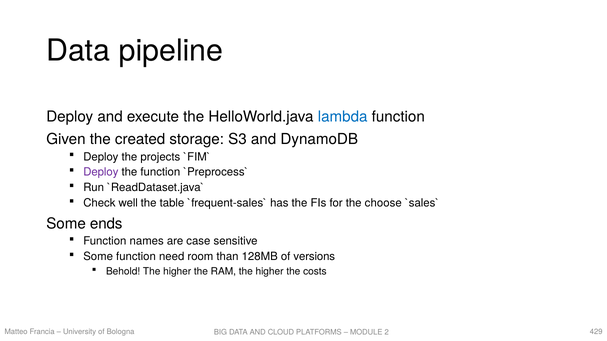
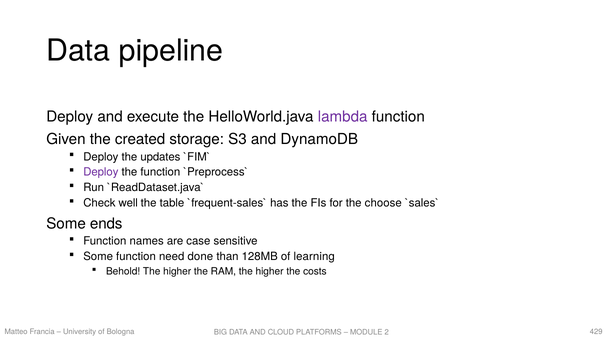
lambda colour: blue -> purple (343, 117)
projects: projects -> updates (160, 157)
room: room -> done (200, 257)
versions: versions -> learning (314, 257)
